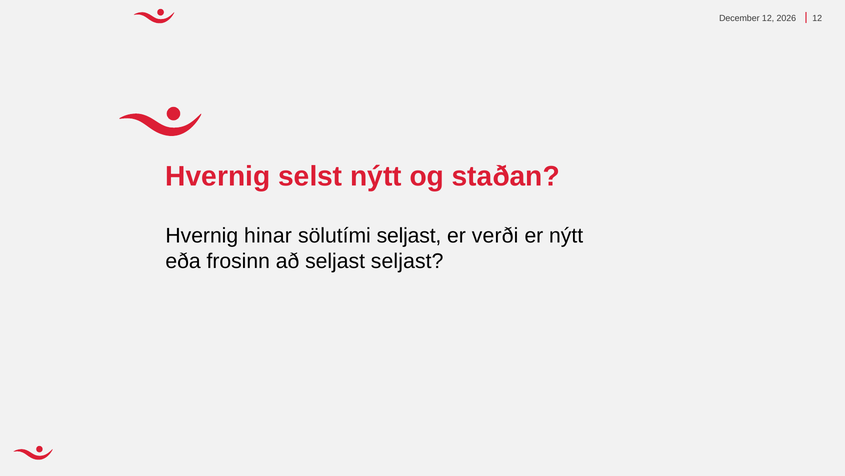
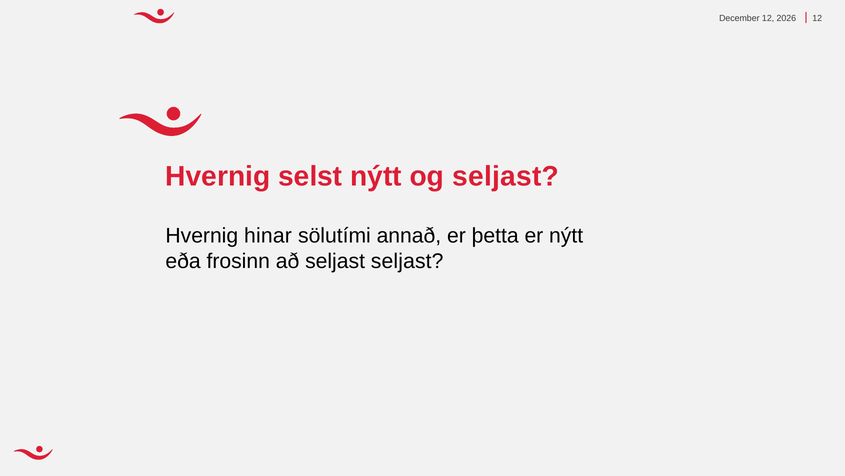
og staðan: staðan -> seljast (506, 176)
sölutími seljast: seljast -> annað (409, 236)
verði: verði -> þetta (495, 236)
